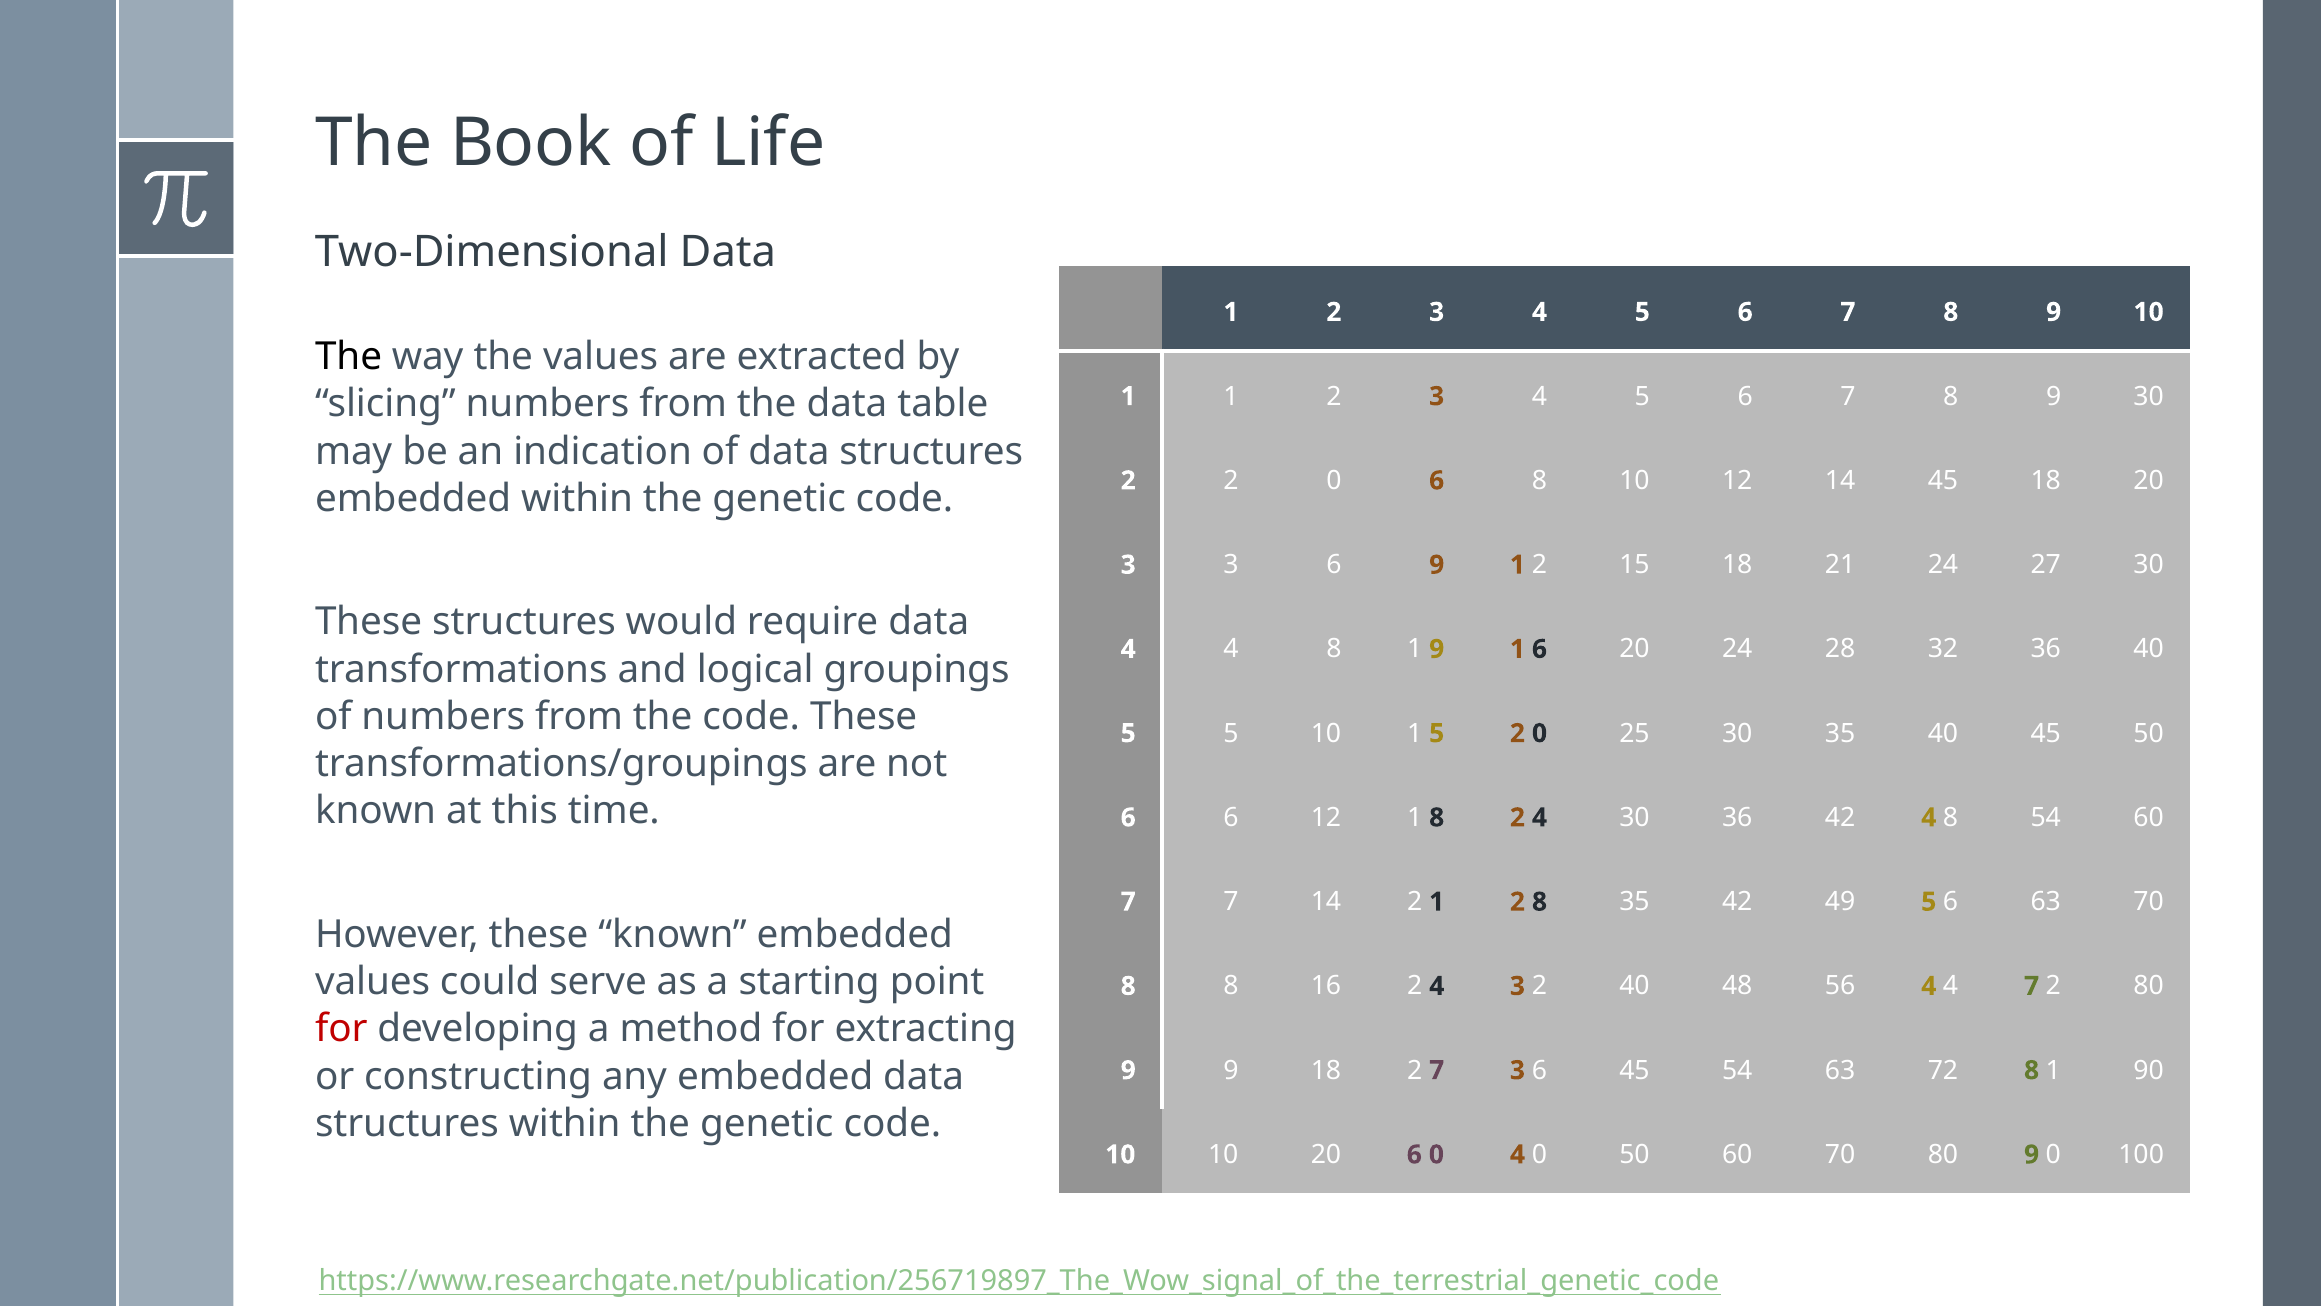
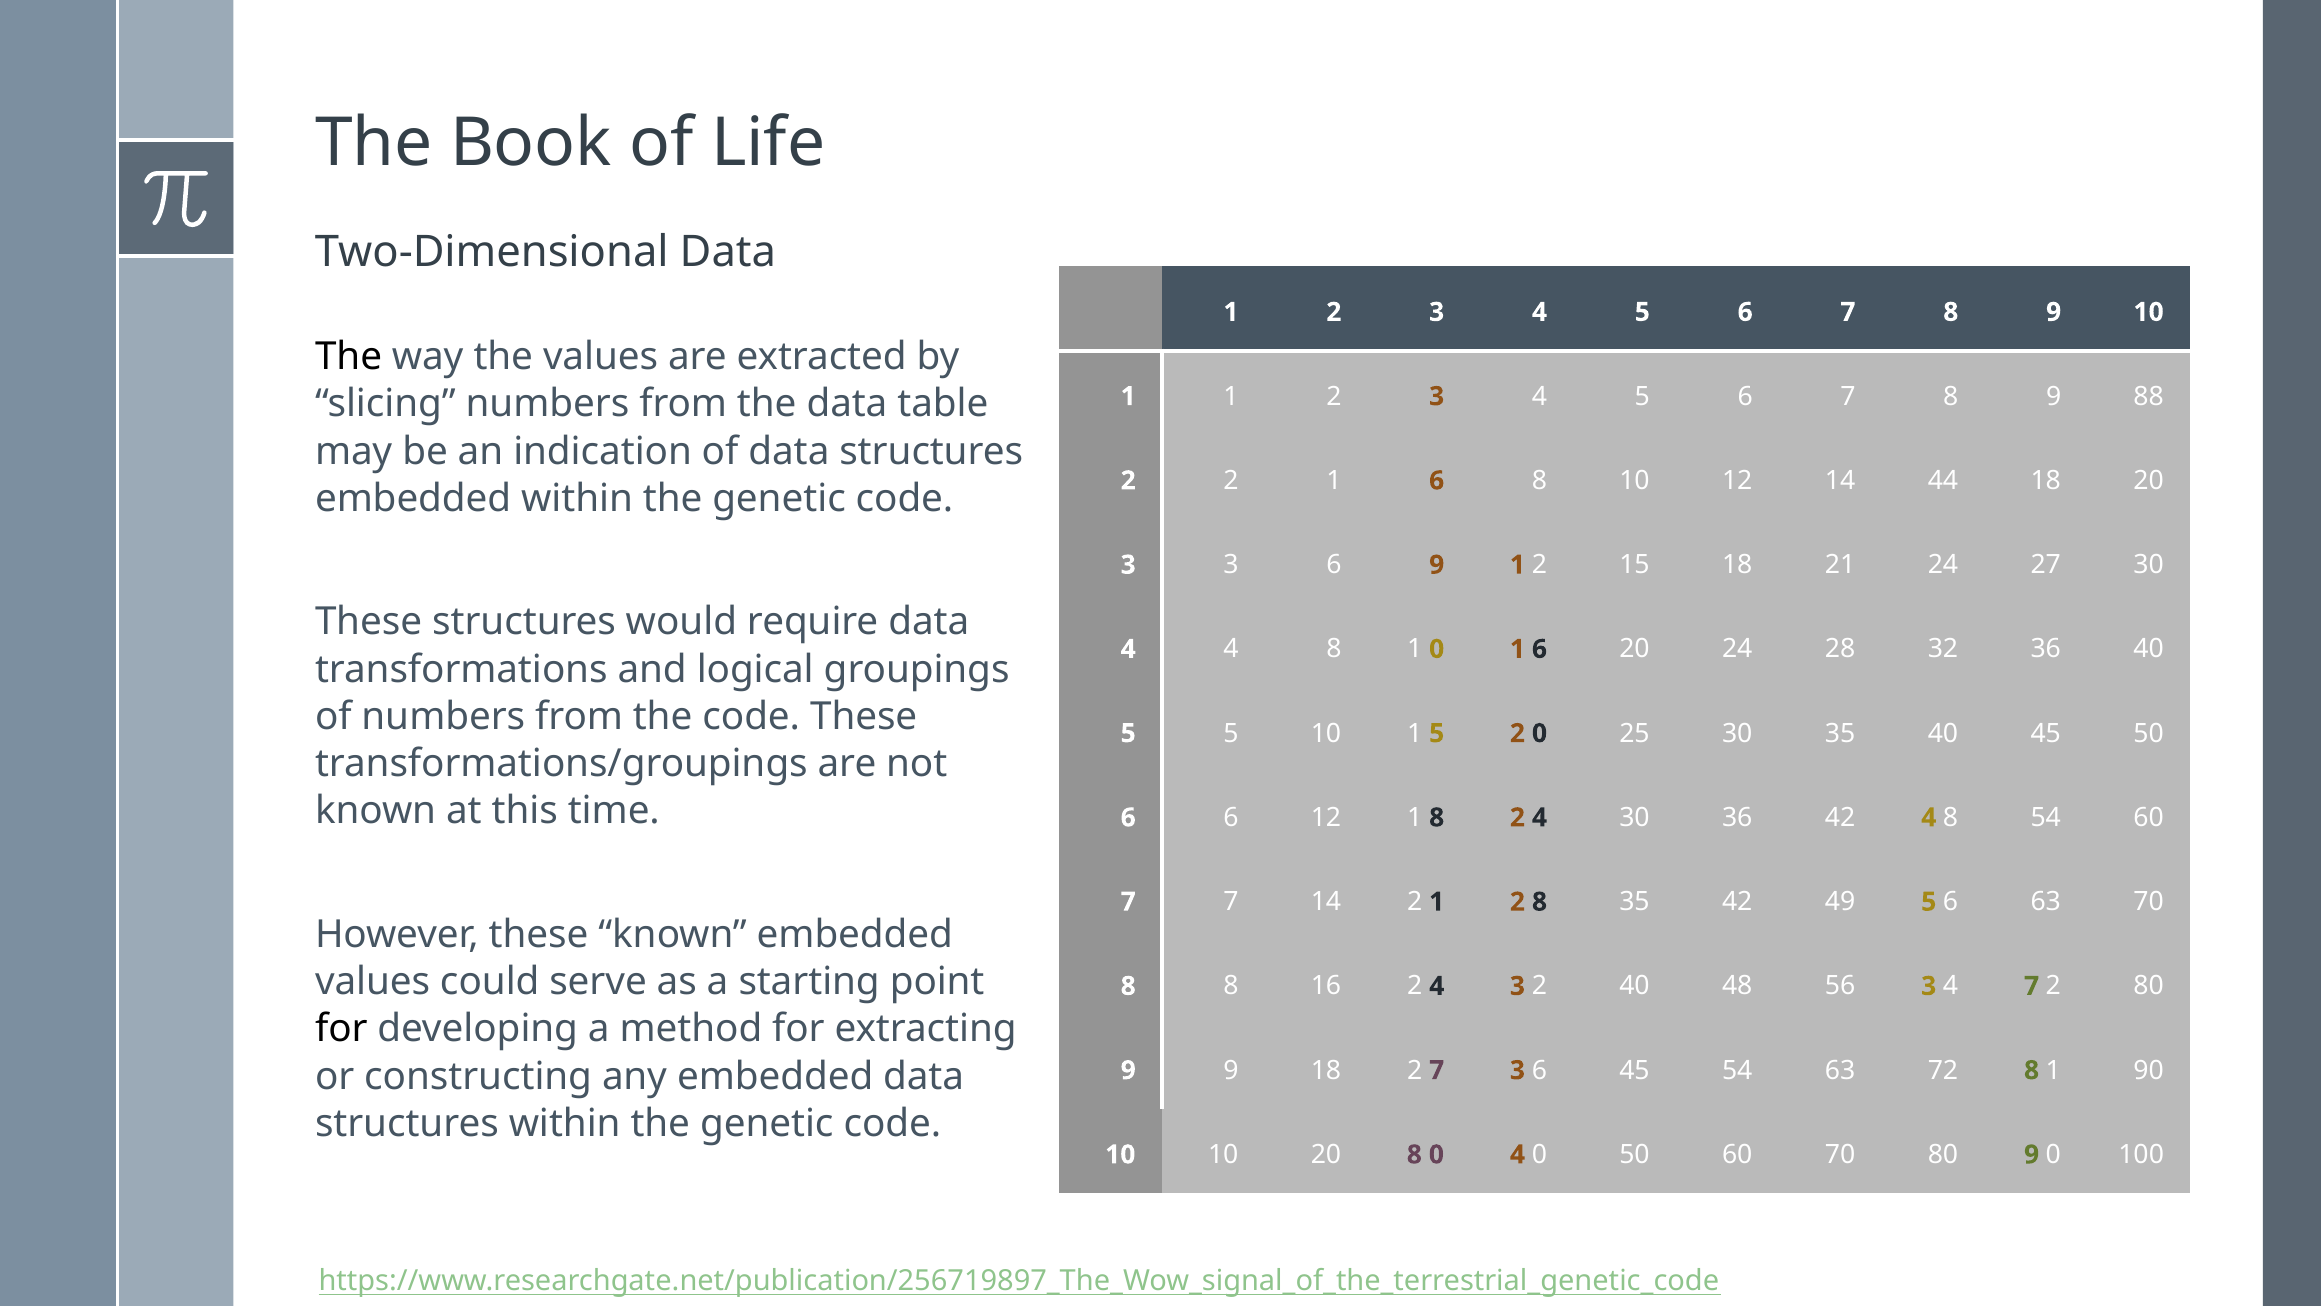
9 30: 30 -> 88 (2149, 396)
2 2 0: 0 -> 1 (1334, 481)
14 45: 45 -> 44 (1943, 481)
1 9: 9 -> 0 (1437, 649)
56 4: 4 -> 3 (1929, 986)
for colour: red -> black (341, 1029)
20 6: 6 -> 8 (1414, 1155)
